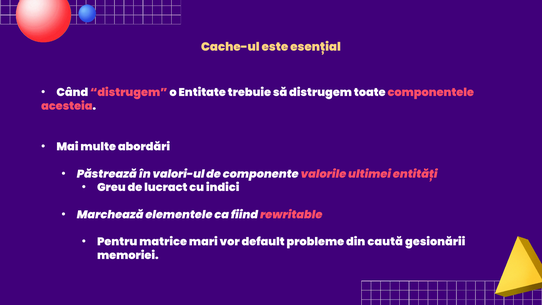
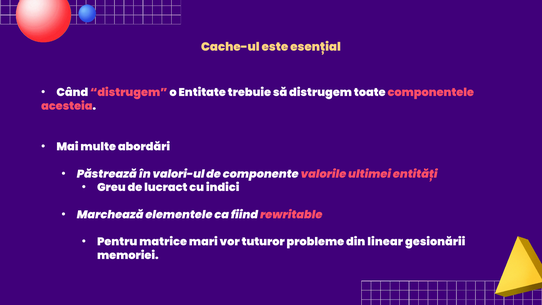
default: default -> tuturor (263, 242)
caută: caută -> linear (385, 242)
